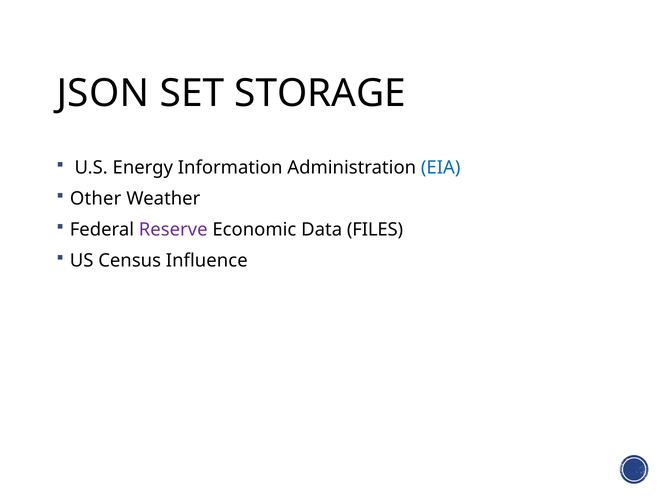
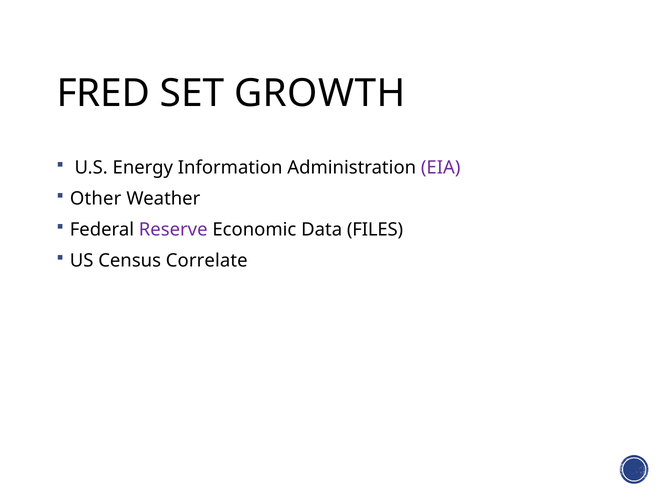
JSON: JSON -> FRED (103, 93)
STORAGE: STORAGE -> GROWTH (320, 93)
EIA colour: blue -> purple (441, 167)
Influence: Influence -> Correlate (207, 261)
